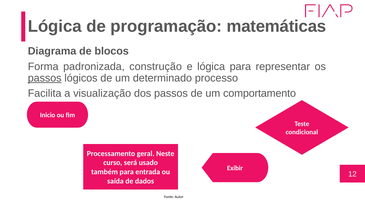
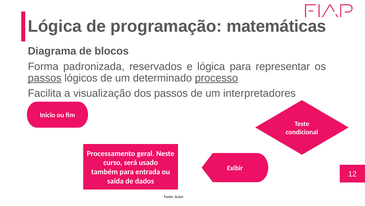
construção: construção -> reservados (156, 66)
processo underline: none -> present (216, 78)
comportamento: comportamento -> interpretadores (259, 93)
